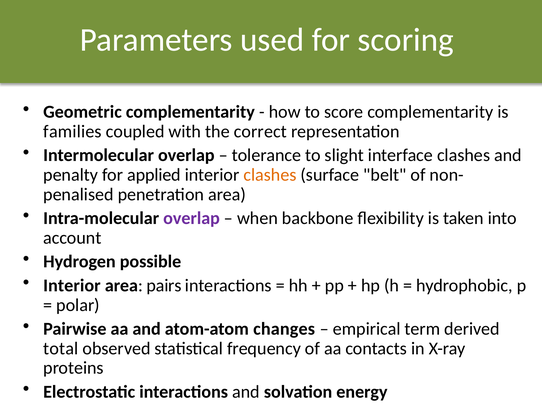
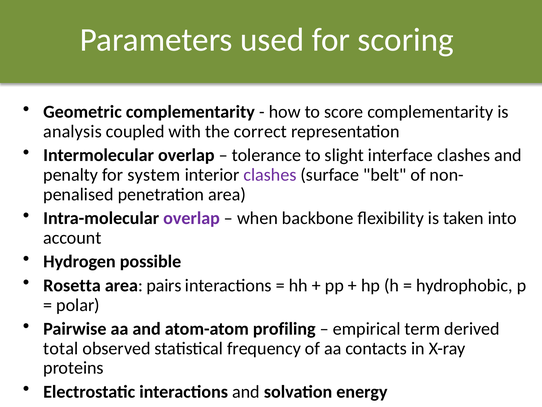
families: families -> analysis (72, 131)
applied: applied -> system (154, 175)
clashes colour: orange -> purple (270, 175)
Interior: Interior -> Rosetta (72, 285)
changes: changes -> profiling (284, 329)
